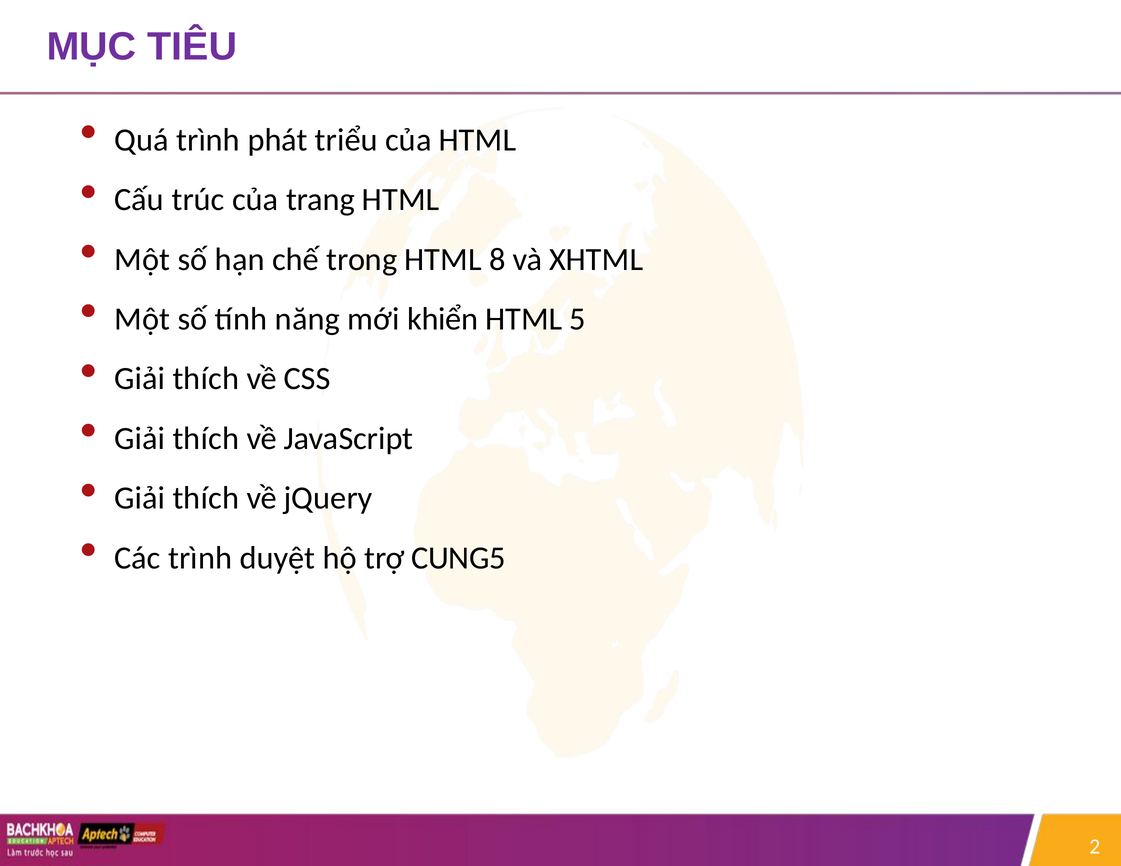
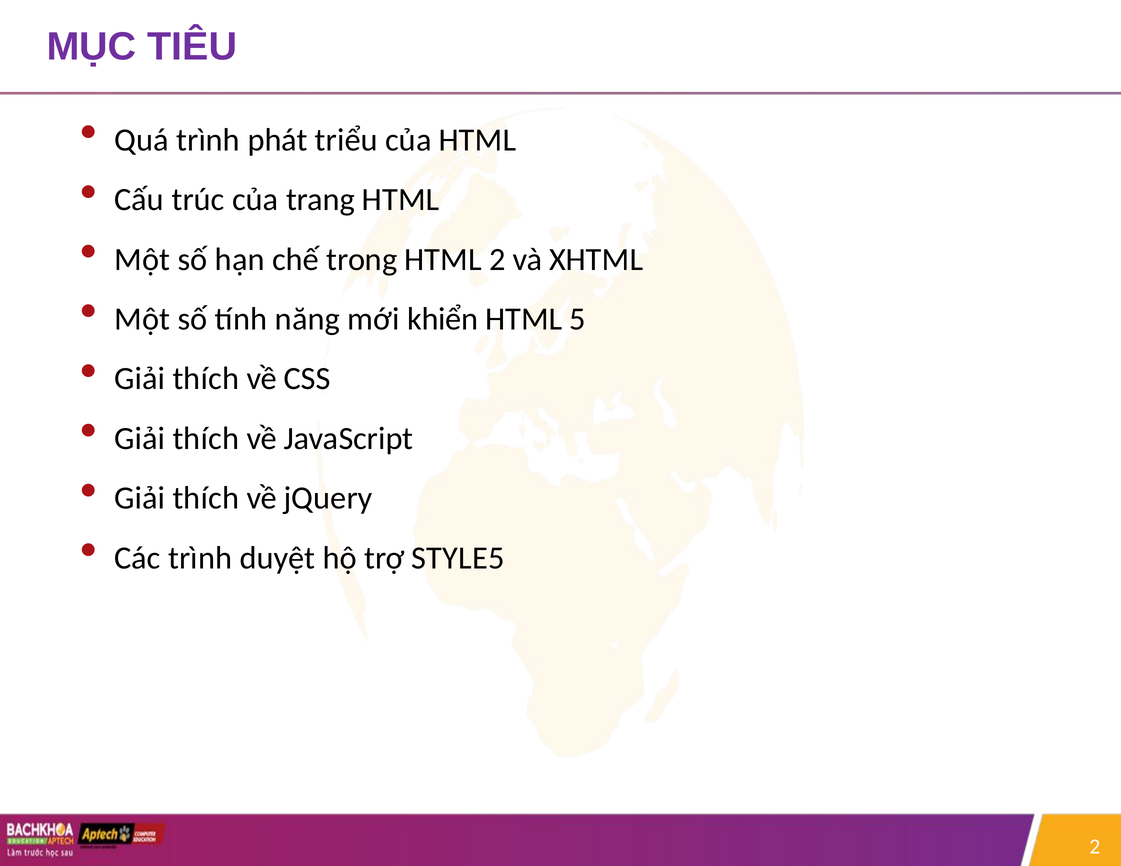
HTML 8: 8 -> 2 (497, 259)
CUNG5: CUNG5 -> STYLE5 (458, 558)
